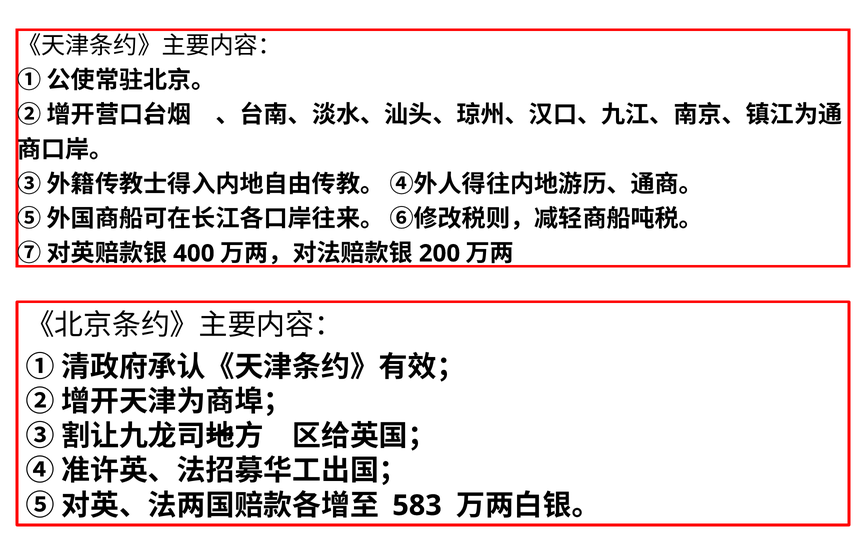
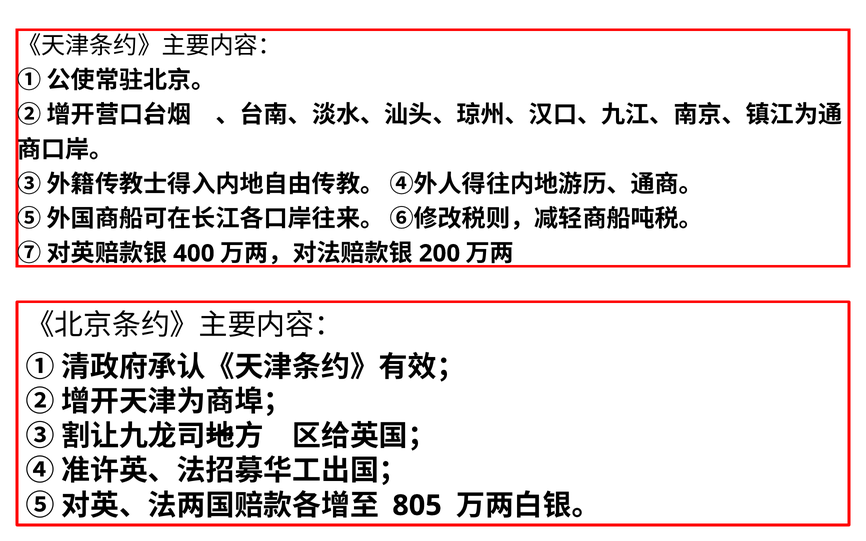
583: 583 -> 805 (417, 506)
